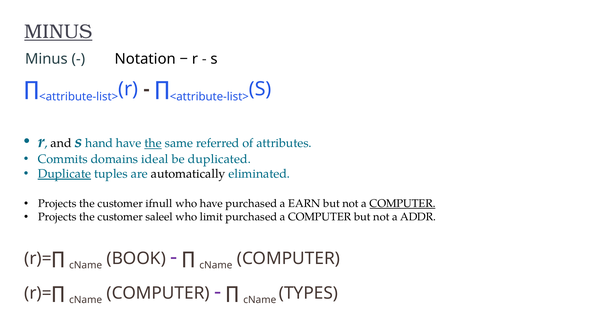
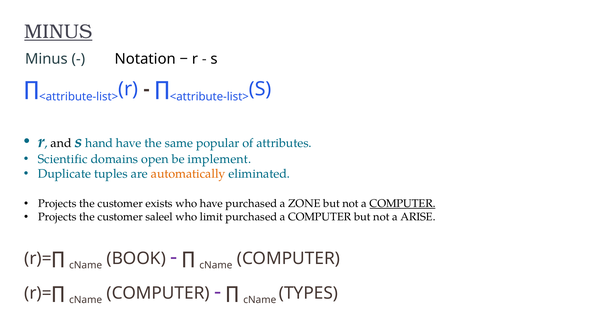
the underline: present -> none (153, 143)
referred: referred -> popular (218, 143)
Commits: Commits -> Scientific (63, 159)
ideal: ideal -> open (155, 159)
duplicated: duplicated -> implement (219, 159)
Duplicate underline: present -> none (64, 174)
automatically colour: black -> orange (188, 174)
ifnull: ifnull -> exists (159, 204)
EARN: EARN -> ZONE (304, 204)
ADDR: ADDR -> ARISE (418, 217)
